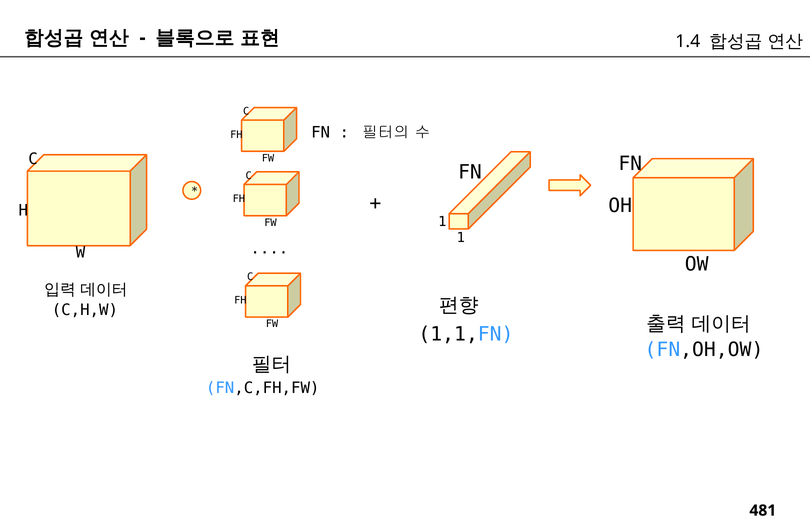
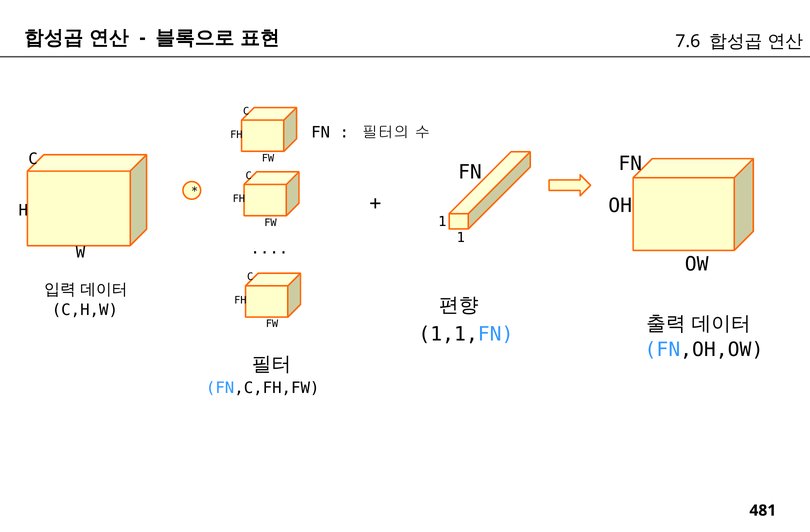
1.4: 1.4 -> 7.6 (688, 42)
